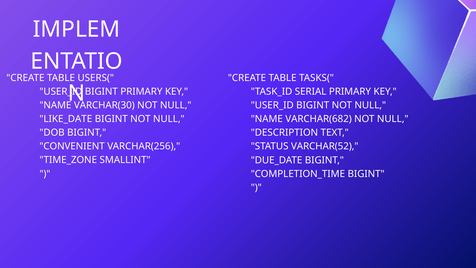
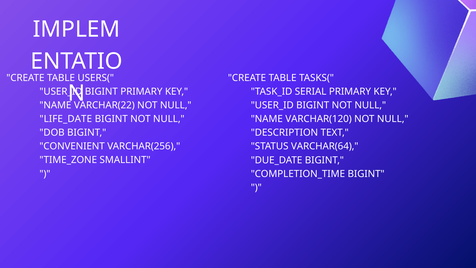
VARCHAR(30: VARCHAR(30 -> VARCHAR(22 (104, 105)
LIKE_DATE: LIKE_DATE -> LIFE_DATE (66, 119)
VARCHAR(682: VARCHAR(682 -> VARCHAR(120 (319, 119)
VARCHAR(52: VARCHAR(52 -> VARCHAR(64 (325, 146)
